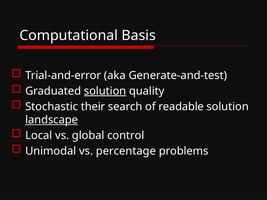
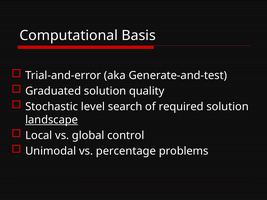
solution underline: present -> none (105, 91)
their: their -> level (93, 107)
readable: readable -> required (181, 107)
